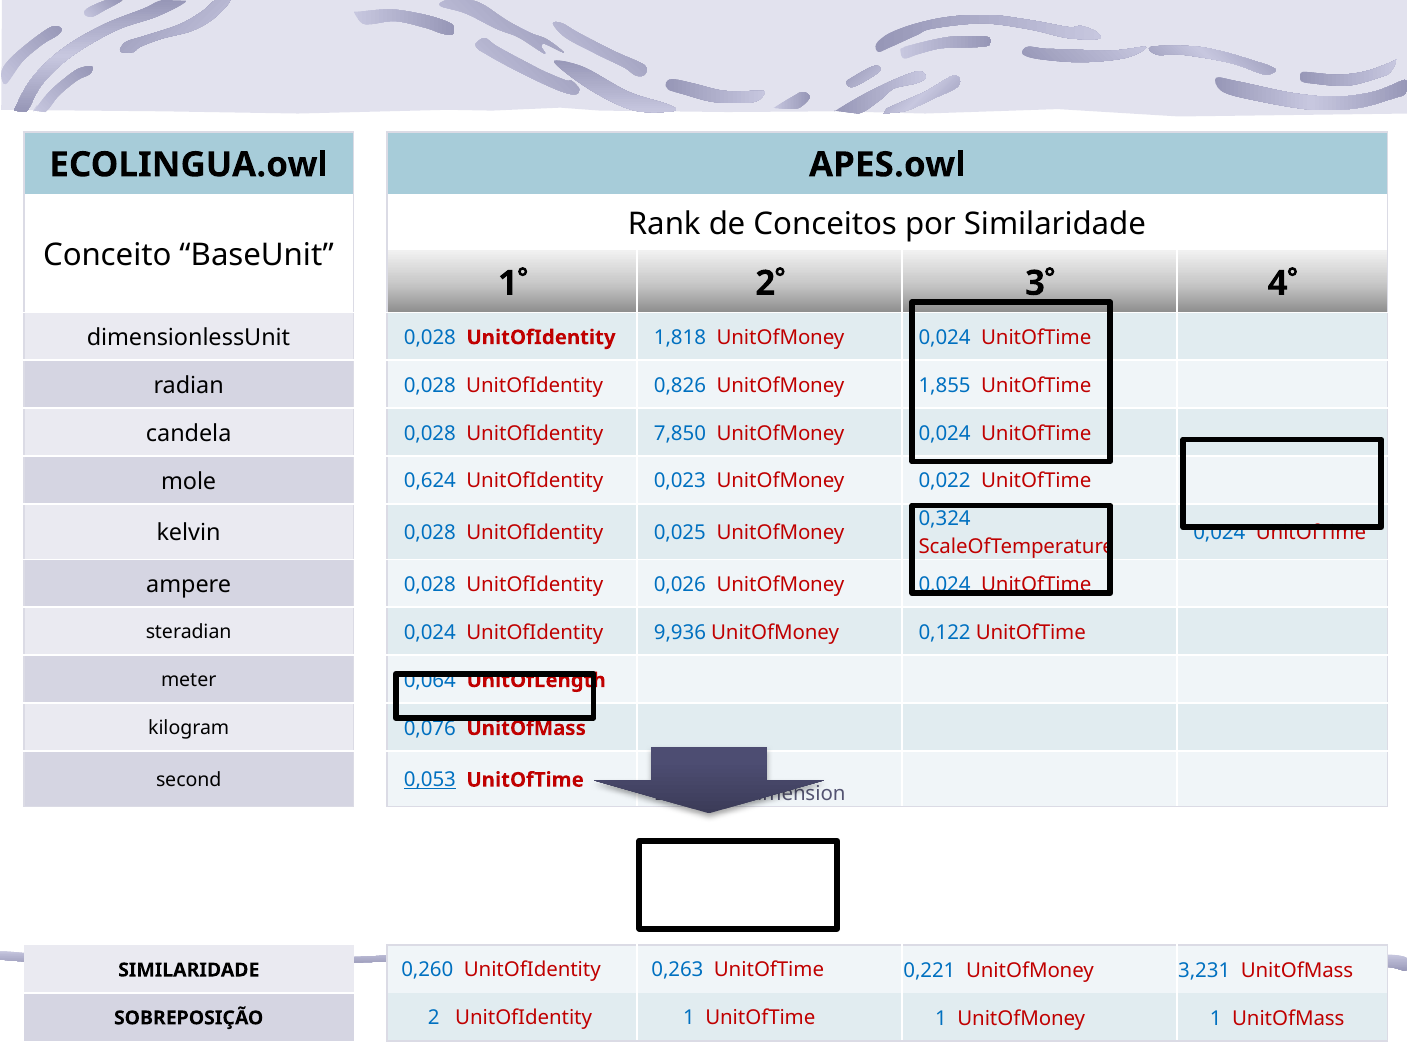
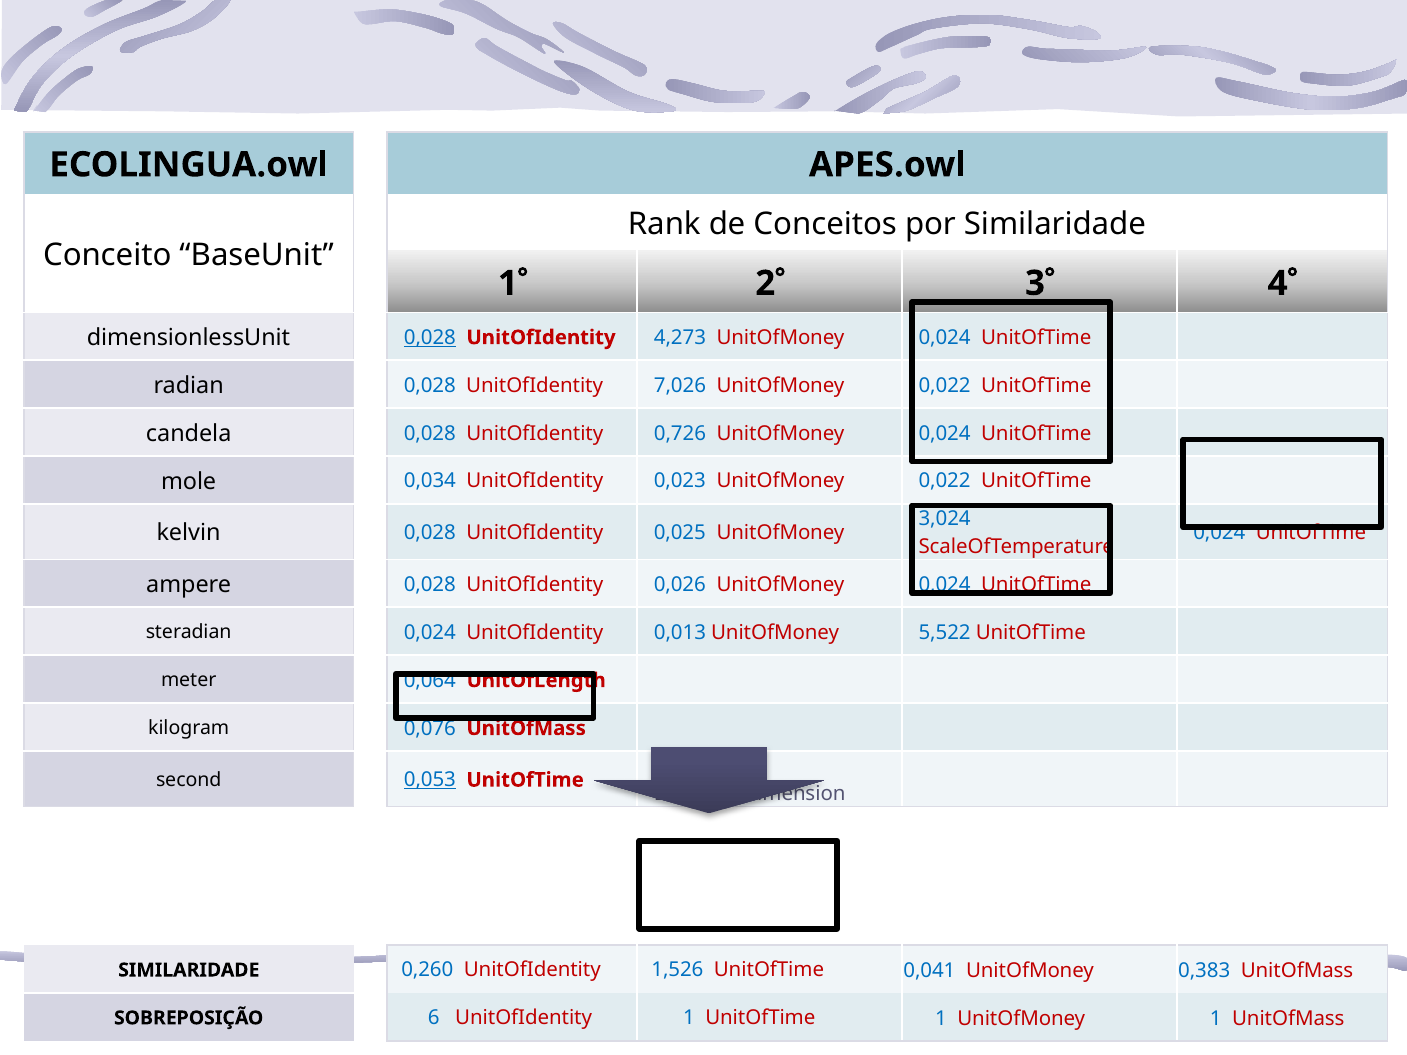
0,028 underline: none -> present (430, 338)
1,818: 1,818 -> 4,273 (680, 338)
0,826: 0,826 -> 7,026 (680, 385)
1,855: 1,855 -> 0,022 (945, 385)
7,850: 7,850 -> 0,726 (680, 433)
0,624: 0,624 -> 0,034 (430, 481)
0,324: 0,324 -> 3,024 (945, 519)
9,936: 9,936 -> 0,013 (680, 633)
0,122: 0,122 -> 5,522 (945, 633)
0,263: 0,263 -> 1,526 (677, 970)
0,221: 0,221 -> 0,041 (929, 971)
3,231: 3,231 -> 0,383 (1204, 971)
SOBREPOSIÇÃO 2: 2 -> 6 (434, 1018)
